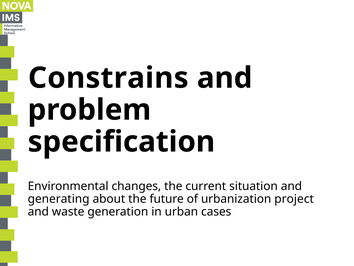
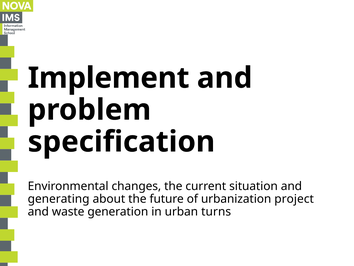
Constrains: Constrains -> Implement (109, 78)
cases: cases -> turns (216, 211)
